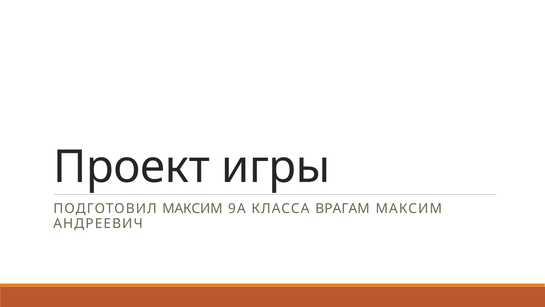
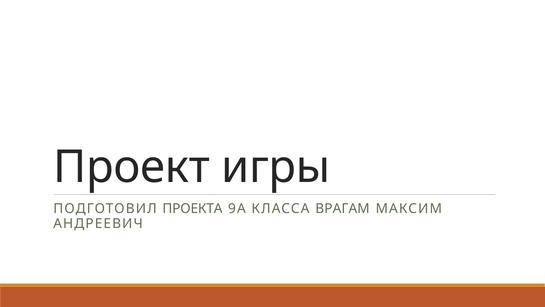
ПОДГОТОВИЛ МАКСИМ: МАКСИМ -> ПРОЕКТА (192, 209)
